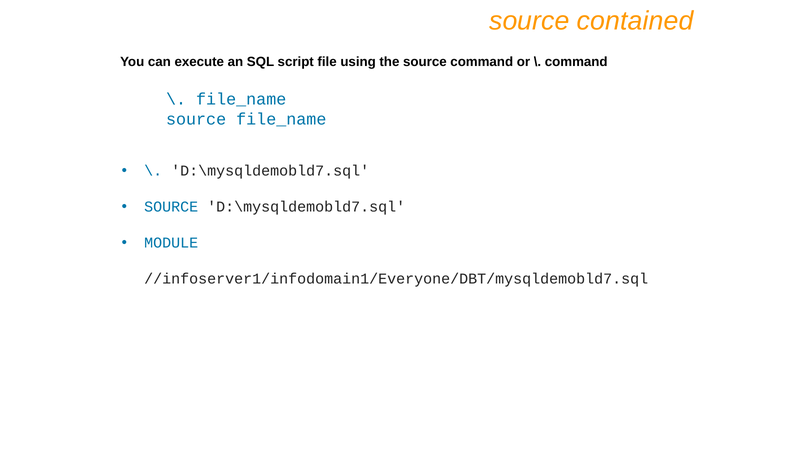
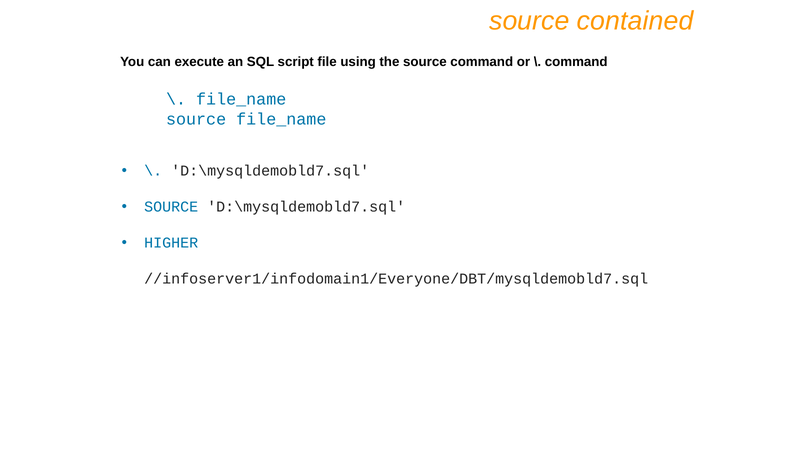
MODULE: MODULE -> HIGHER (171, 243)
